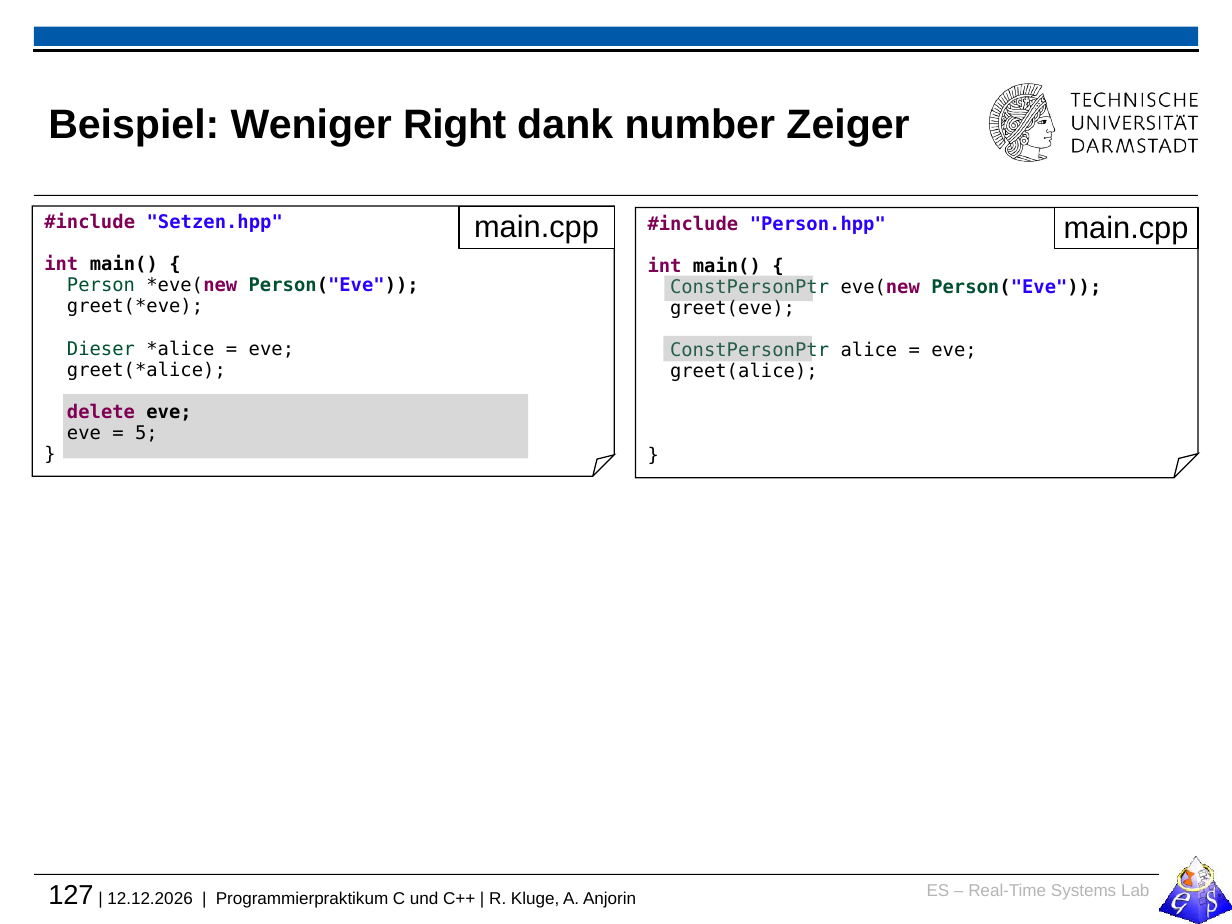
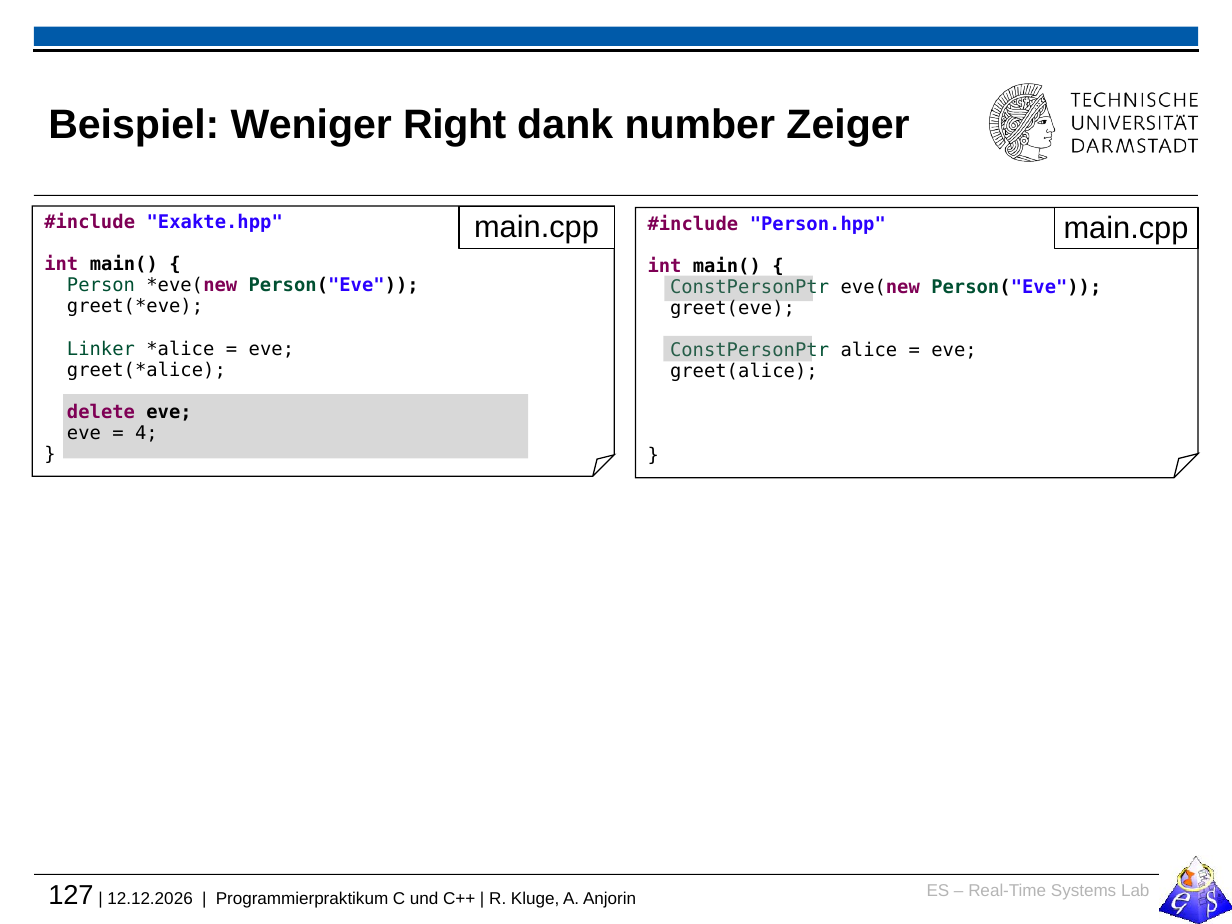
Setzen.hpp: Setzen.hpp -> Exakte.hpp (215, 223)
Dieser: Dieser -> Linker (101, 349)
5: 5 -> 4 (146, 433)
